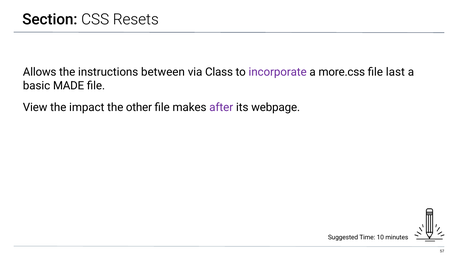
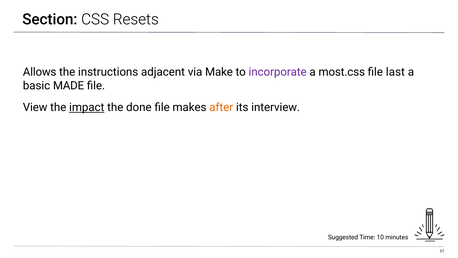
between: between -> adjacent (163, 72)
Class: Class -> Make (219, 72)
more.css: more.css -> most.css (342, 72)
impact underline: none -> present (87, 107)
other: other -> done (139, 107)
after colour: purple -> orange (221, 107)
webpage: webpage -> interview (276, 107)
